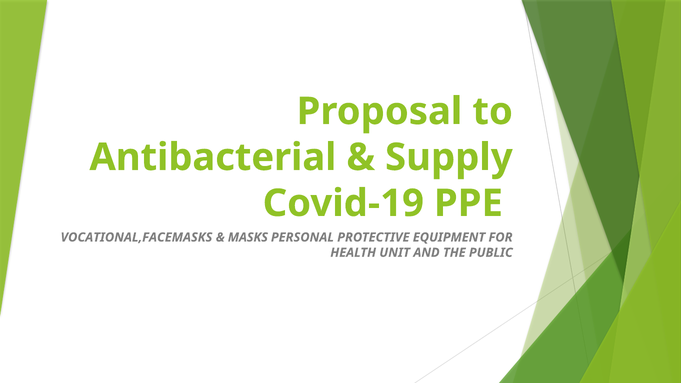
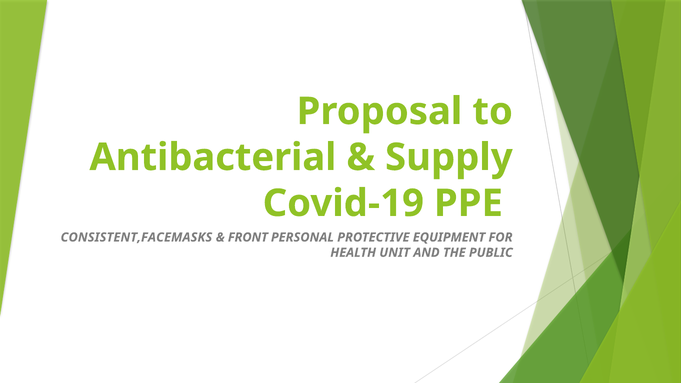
VOCATIONAL,FACEMASKS: VOCATIONAL,FACEMASKS -> CONSISTENT,FACEMASKS (136, 237)
MASKS: MASKS -> FRONT (248, 237)
